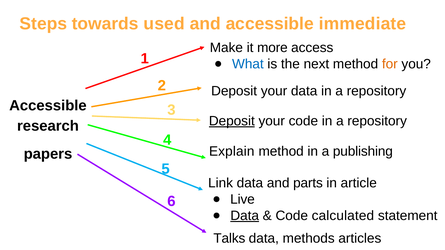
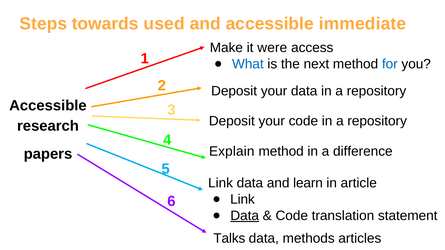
more: more -> were (272, 48)
for colour: orange -> blue (390, 64)
Deposit underline: present -> none (232, 121)
publishing: publishing -> difference (363, 151)
parts: parts -> learn (308, 183)
Live: Live -> Link (242, 200)
calculated: calculated -> translation (343, 216)
